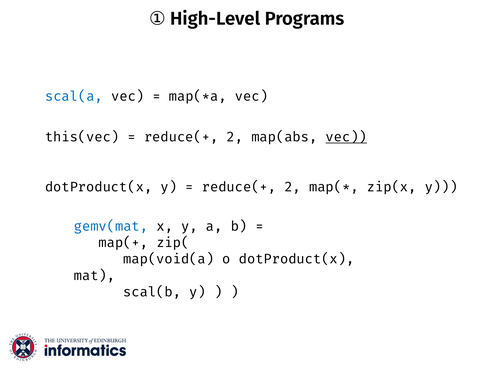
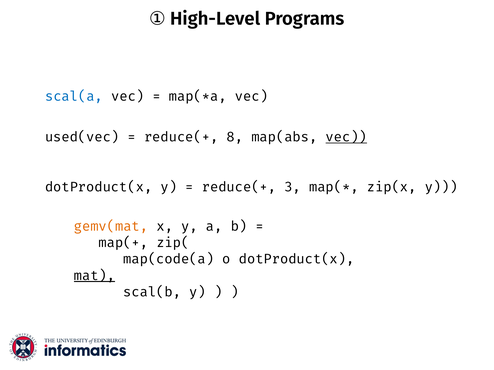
this(vec: this(vec -> used(vec (82, 137)
2: 2 -> 8 (235, 137)
2: 2 -> 3 (293, 187)
gemv(mat colour: blue -> orange (111, 227)
map(void(a: map(void(a -> map(code(a (169, 259)
mat underline: none -> present (94, 276)
